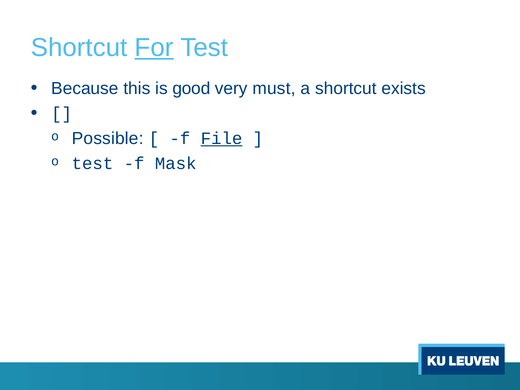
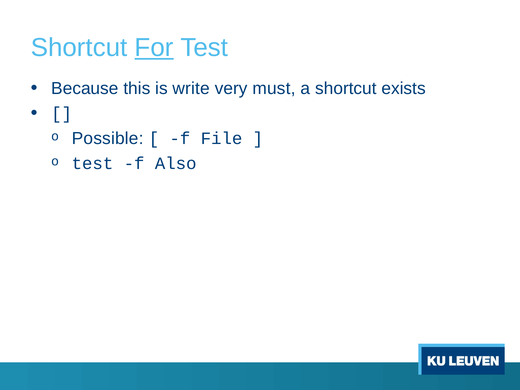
good: good -> write (191, 88)
File underline: present -> none (222, 138)
Mask: Mask -> Also (176, 163)
